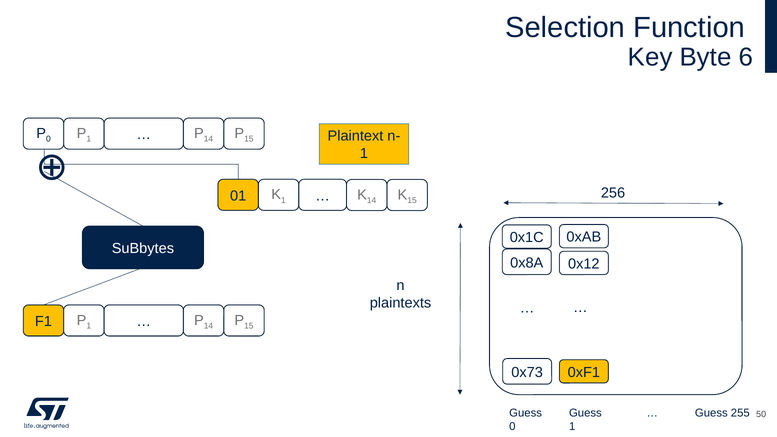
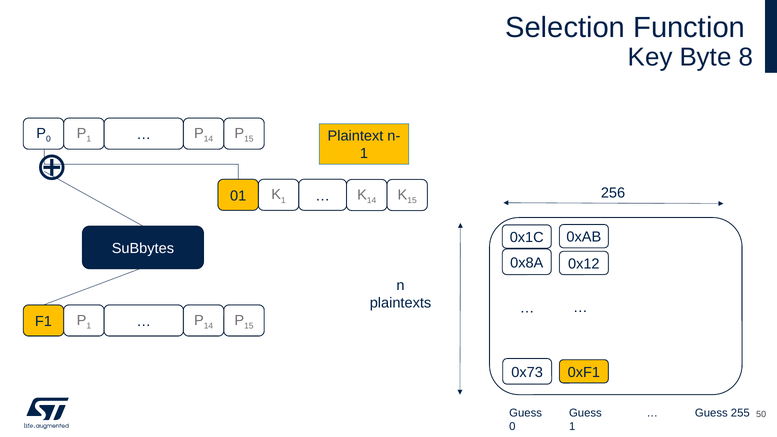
6: 6 -> 8 (746, 57)
